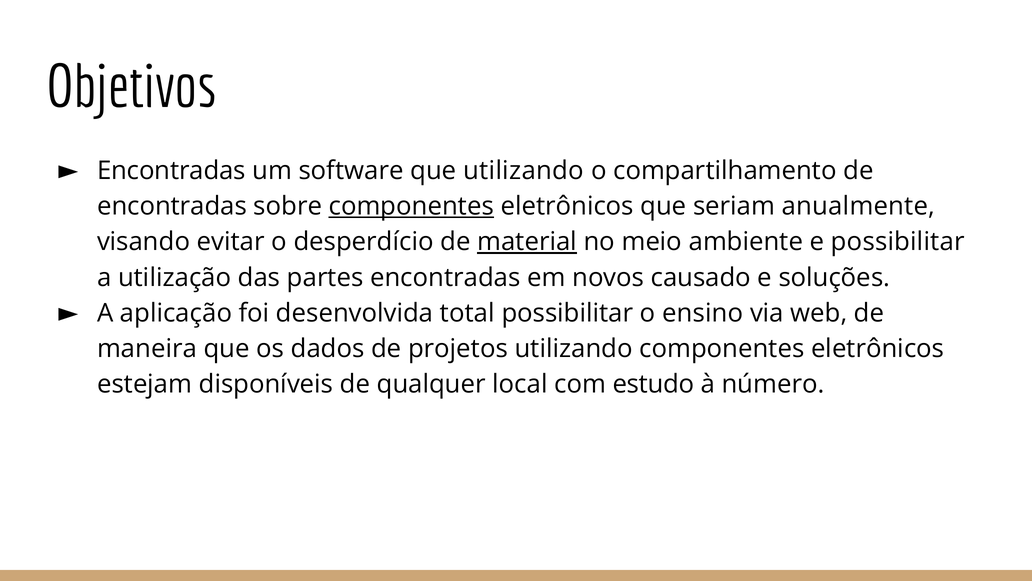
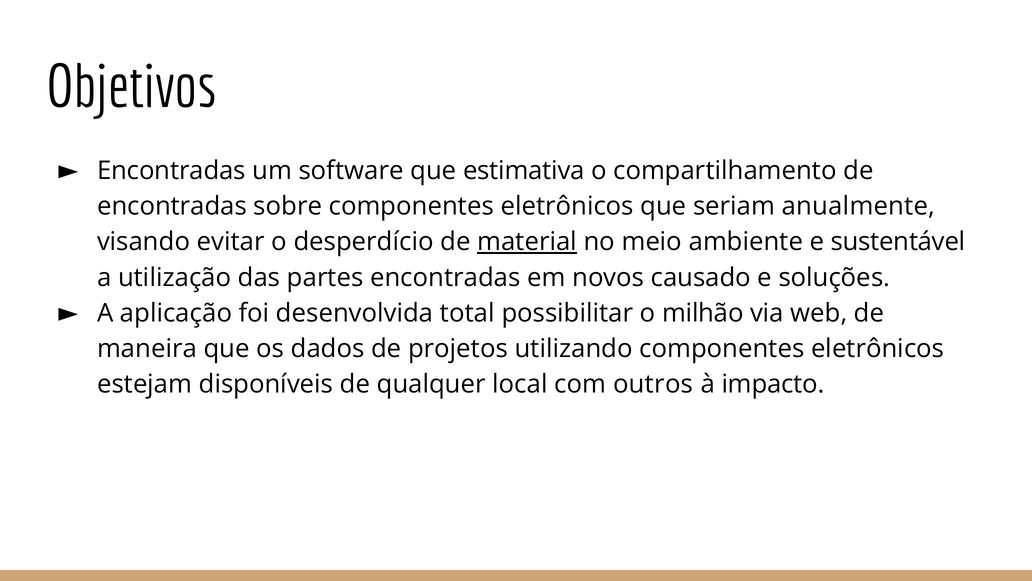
que utilizando: utilizando -> estimativa (524, 171)
componentes underline: present -> none (411, 206)
e possibilitar: possibilitar -> sustentável (898, 242)
ensino: ensino -> milhão (703, 313)
estudo: estudo -> outros (653, 384)
número: número -> impacto (773, 384)
